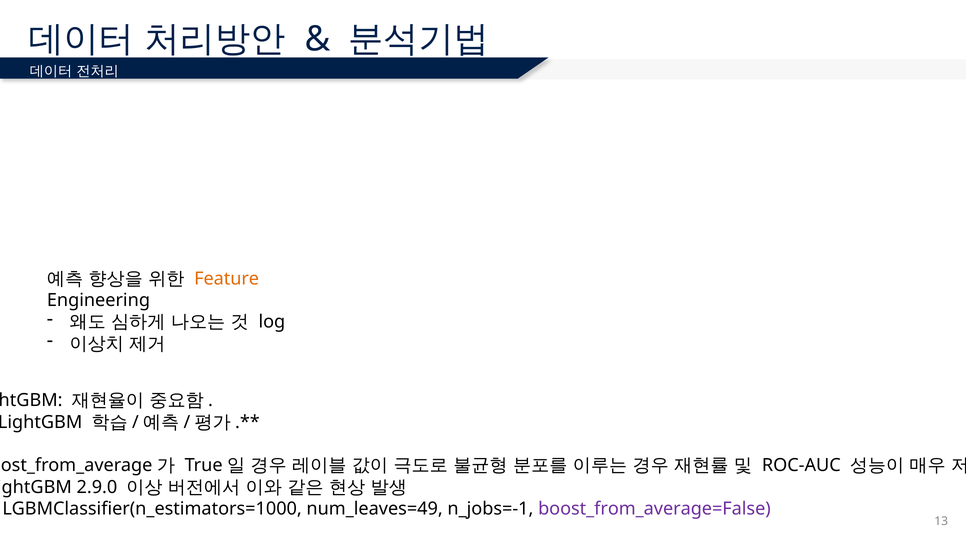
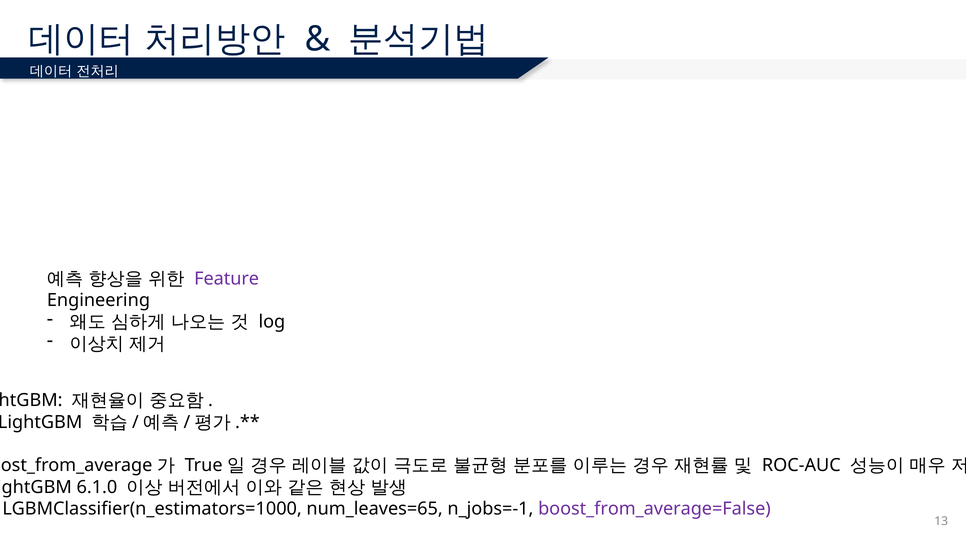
Feature colour: orange -> purple (227, 279)
2.9.0: 2.9.0 -> 6.1.0 (97, 488)
num_leaves=49: num_leaves=49 -> num_leaves=65 (375, 509)
